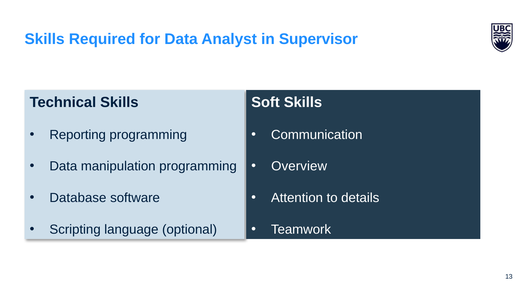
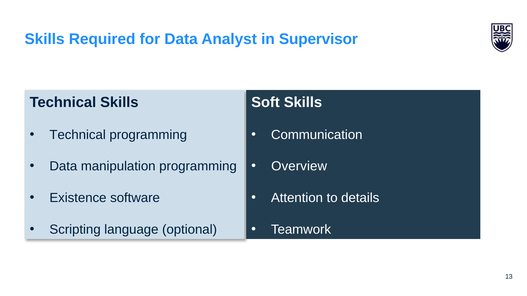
Reporting: Reporting -> Technical (78, 135)
Database: Database -> Existence (78, 198)
